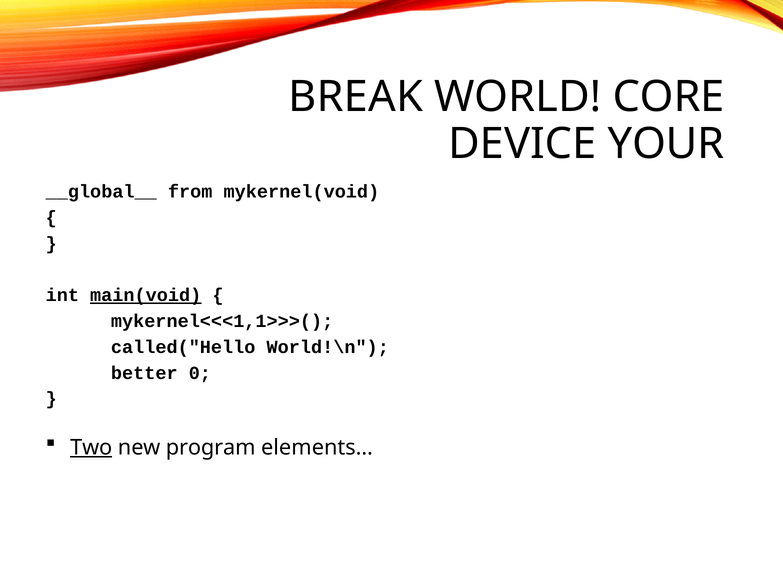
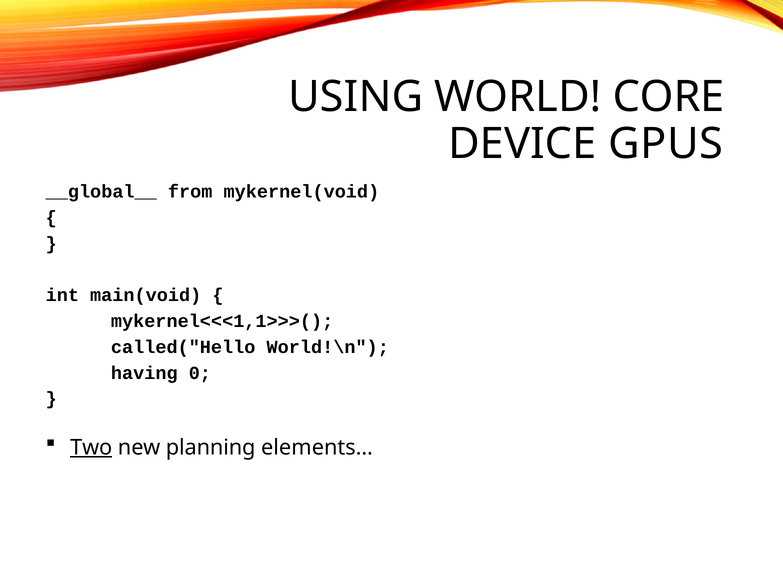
BREAK: BREAK -> USING (356, 97)
YOUR: YOUR -> GPUS (666, 144)
main(void underline: present -> none (146, 295)
better: better -> having (144, 373)
program: program -> planning (211, 448)
